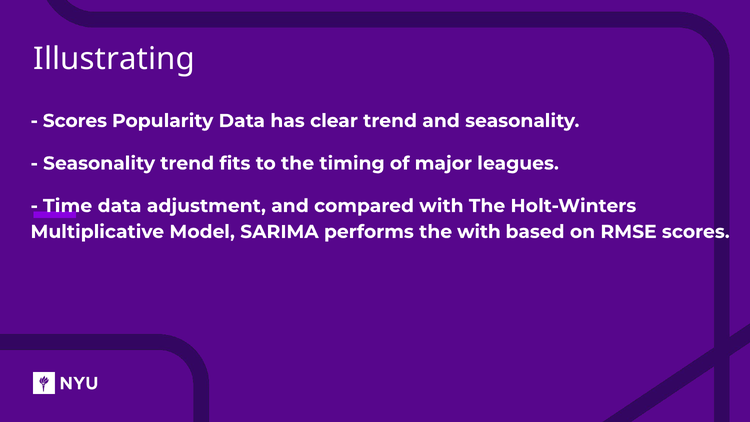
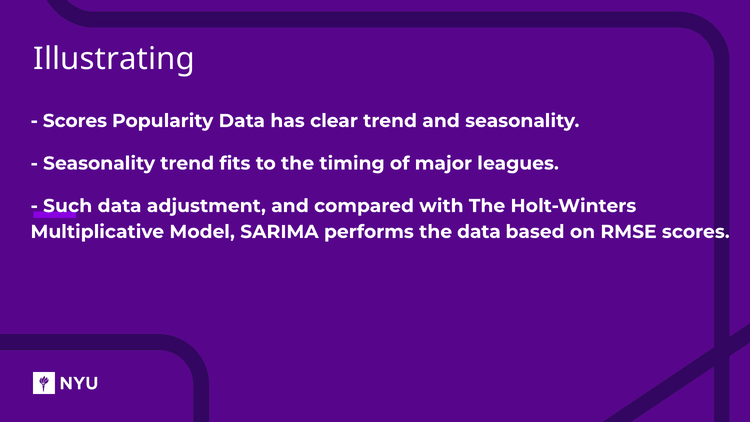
Time: Time -> Such (68, 206)
the with: with -> data (479, 232)
